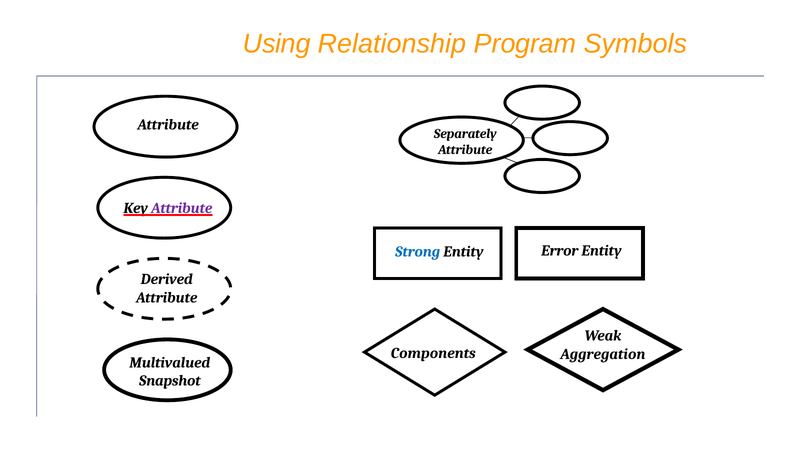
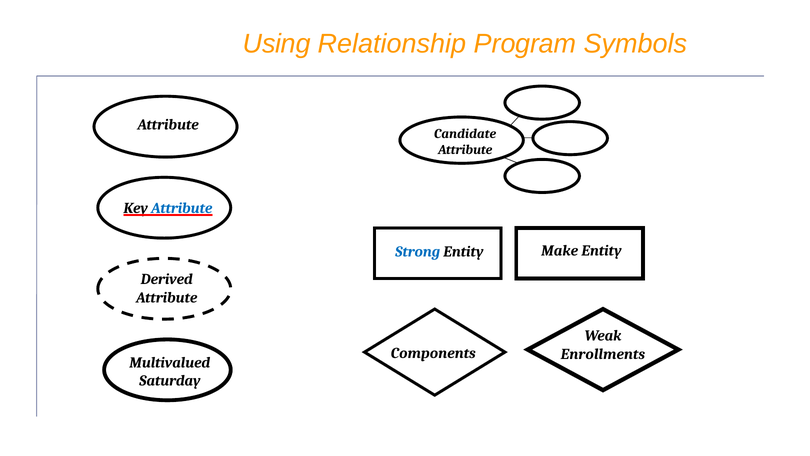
Separately: Separately -> Candidate (465, 134)
Attribute colour: purple -> blue (182, 208)
Error: Error -> Make (560, 251)
Aggregation: Aggregation -> Enrollments (603, 354)
Snapshot: Snapshot -> Saturday (170, 380)
